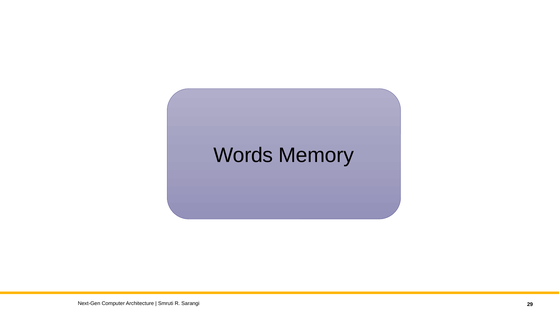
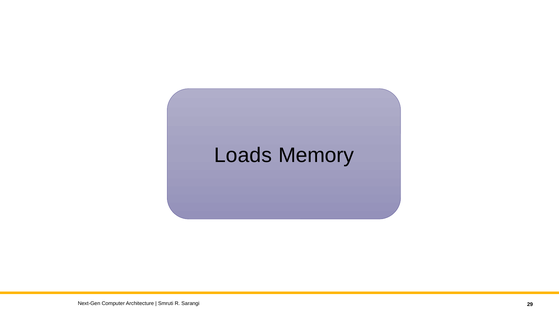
Words: Words -> Loads (243, 155)
